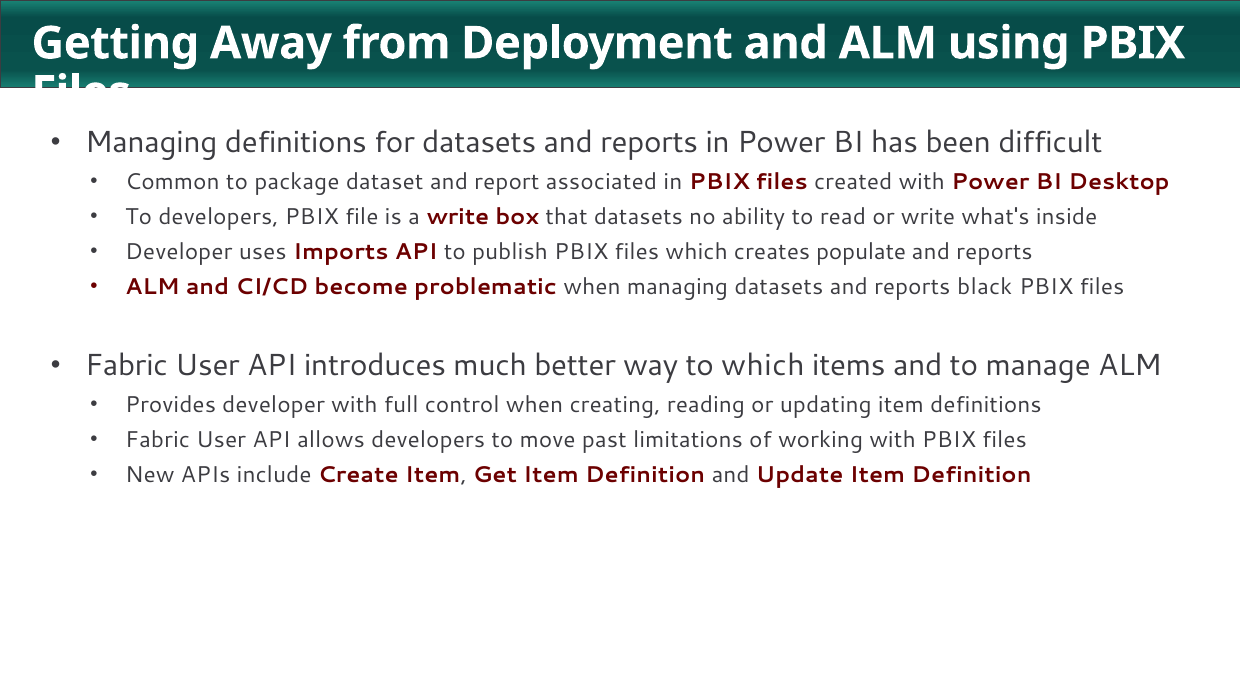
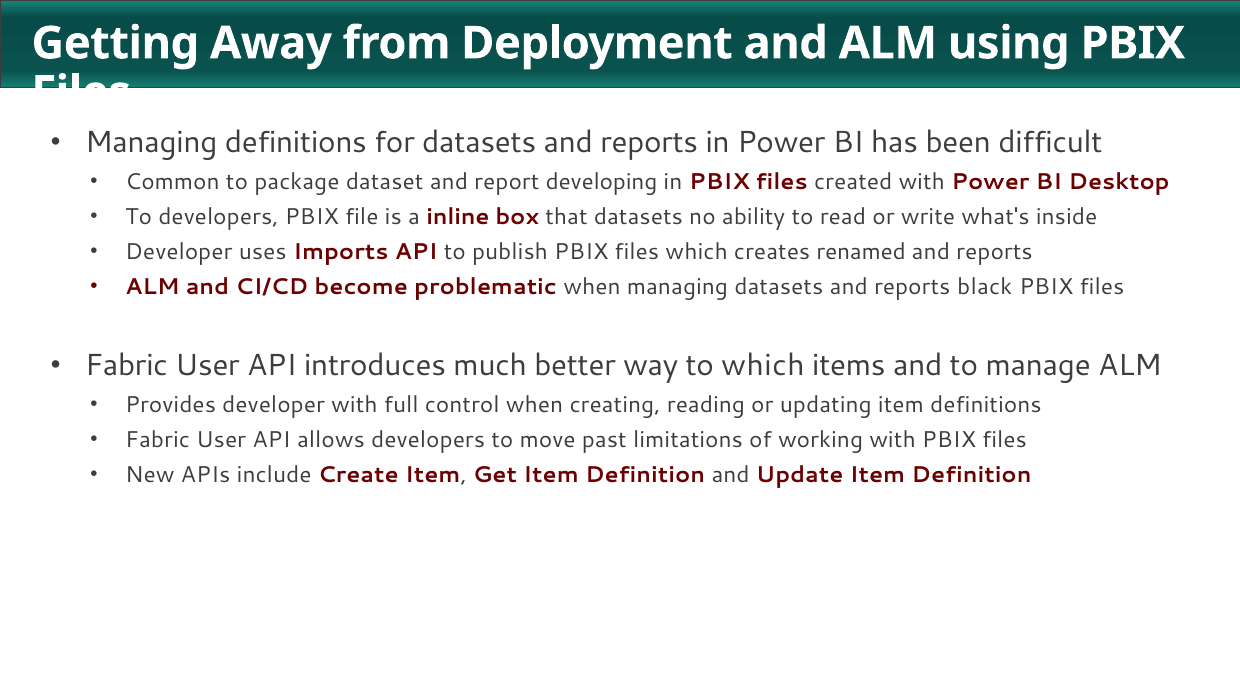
associated: associated -> developing (602, 182)
a write: write -> inline (458, 217)
populate: populate -> renamed (861, 252)
